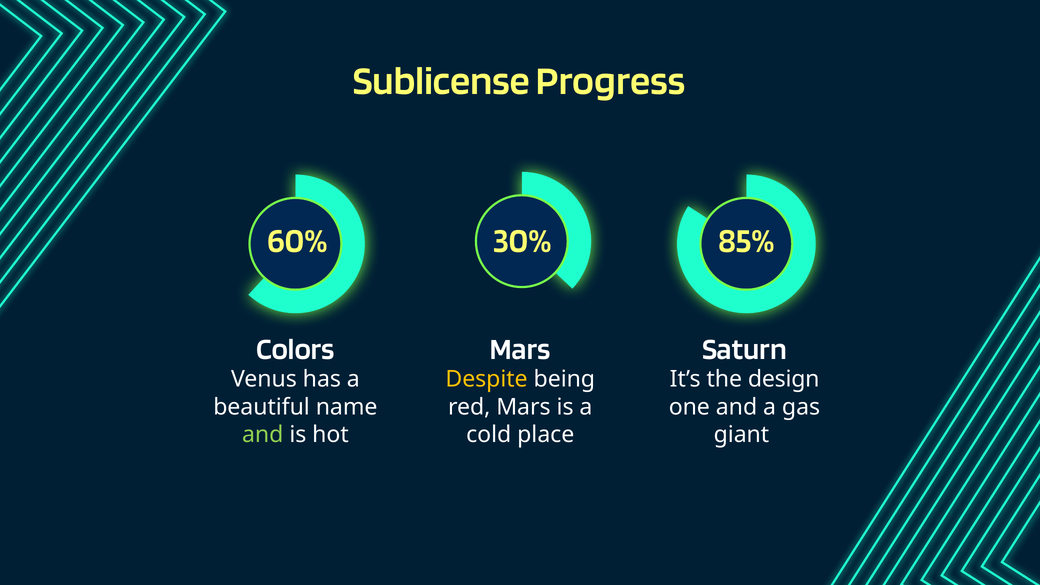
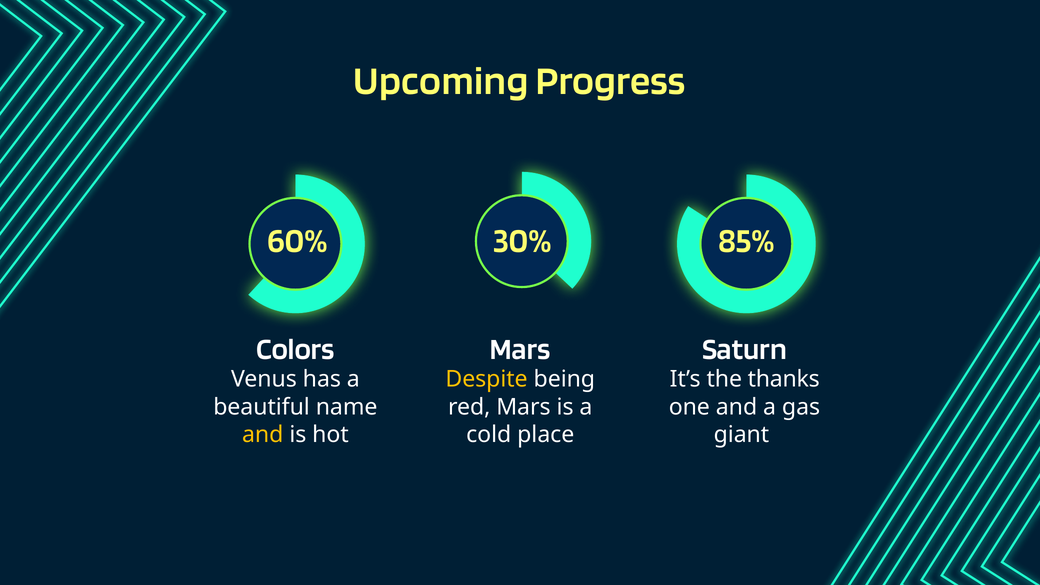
Sublicense: Sublicense -> Upcoming (441, 81)
design: design -> thanks (784, 379)
and colour: light green -> yellow (263, 435)
